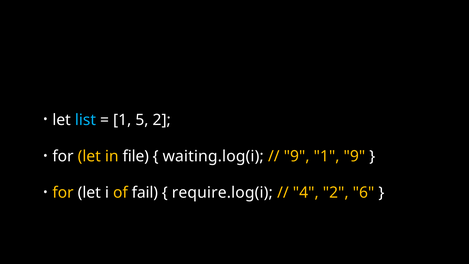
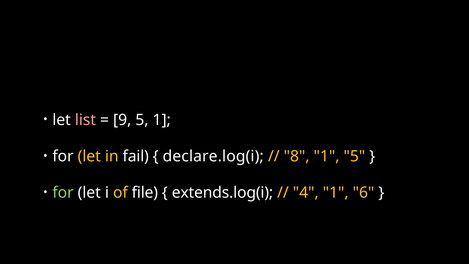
list colour: light blue -> pink (85, 120)
1: 1 -> 9 (122, 120)
5 2: 2 -> 1 (162, 120)
file: file -> fail (136, 156)
waiting.log(i: waiting.log(i -> declare.log(i (213, 156)
9: 9 -> 8 (297, 156)
1 9: 9 -> 5 (354, 156)
for colour: yellow -> light green (63, 193)
fail: fail -> file (145, 193)
require.log(i: require.log(i -> extends.log(i (222, 193)
4 2: 2 -> 1 (336, 193)
